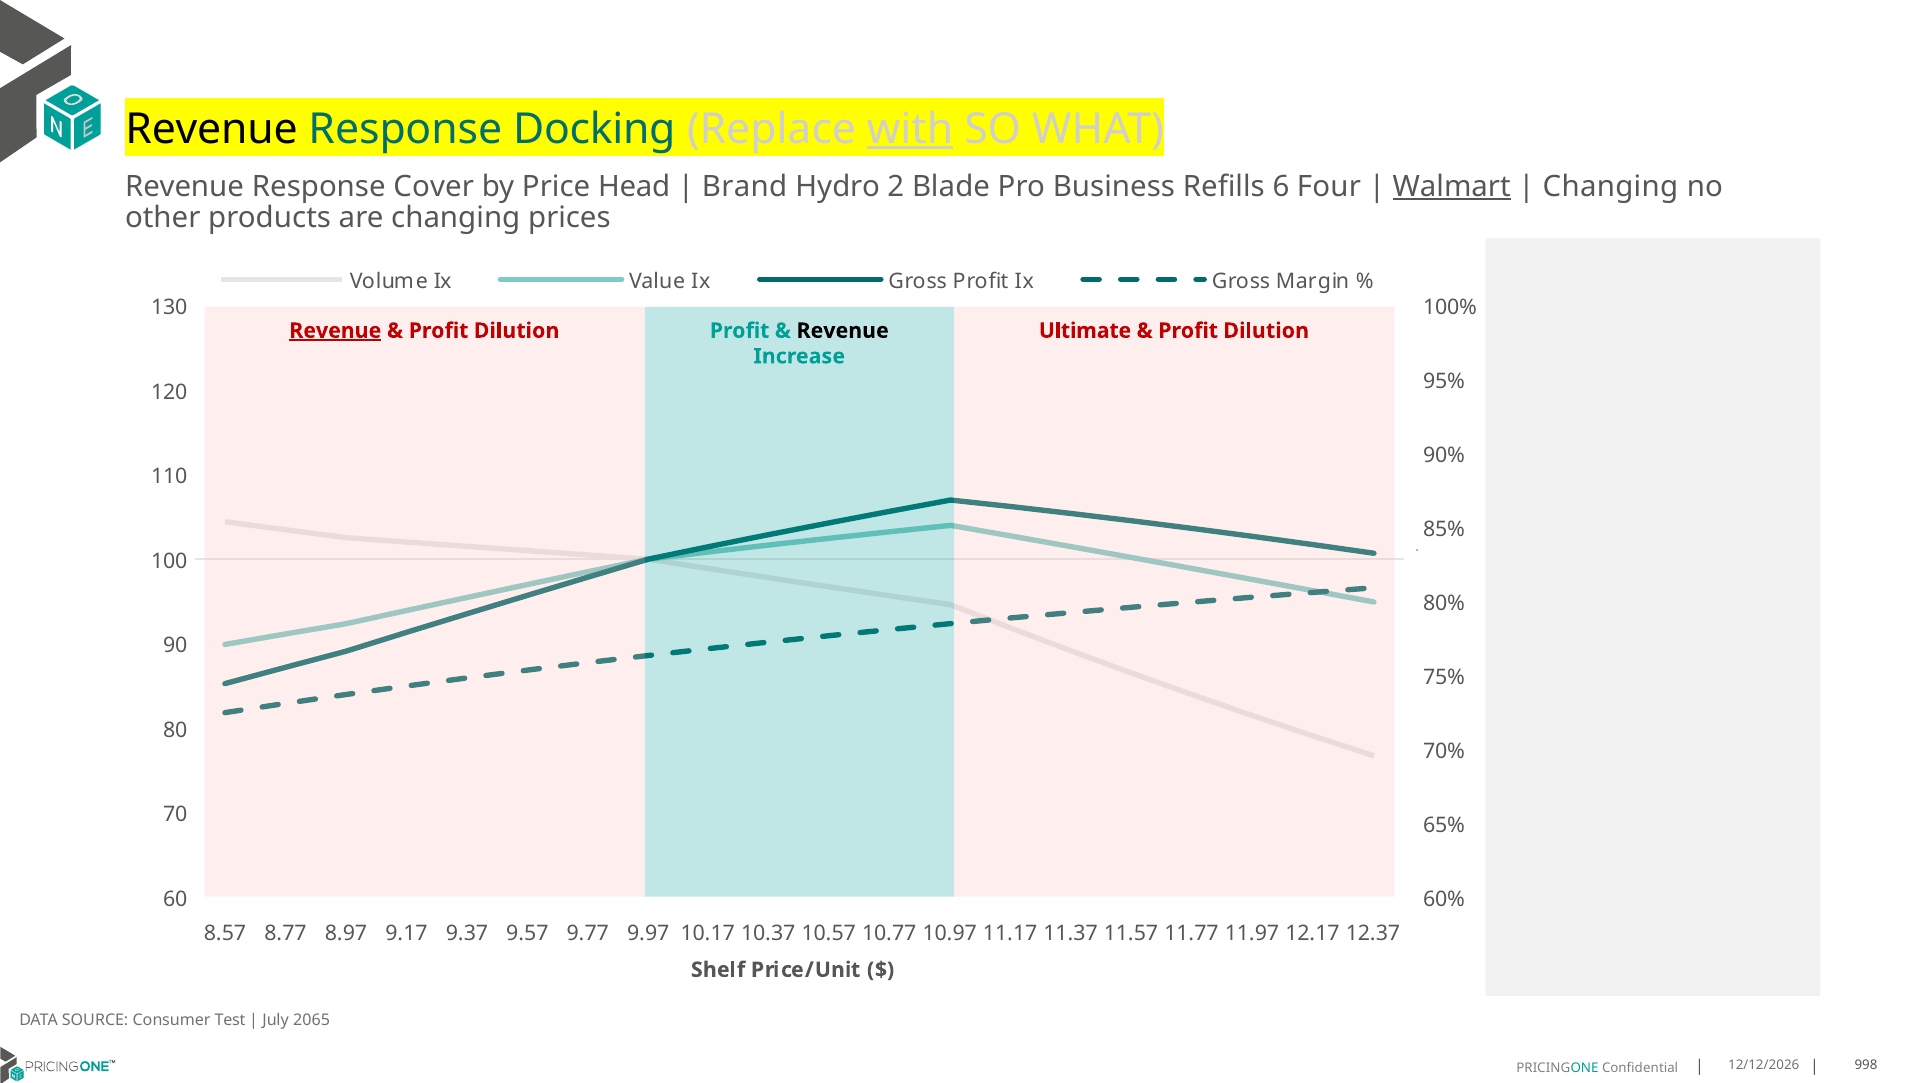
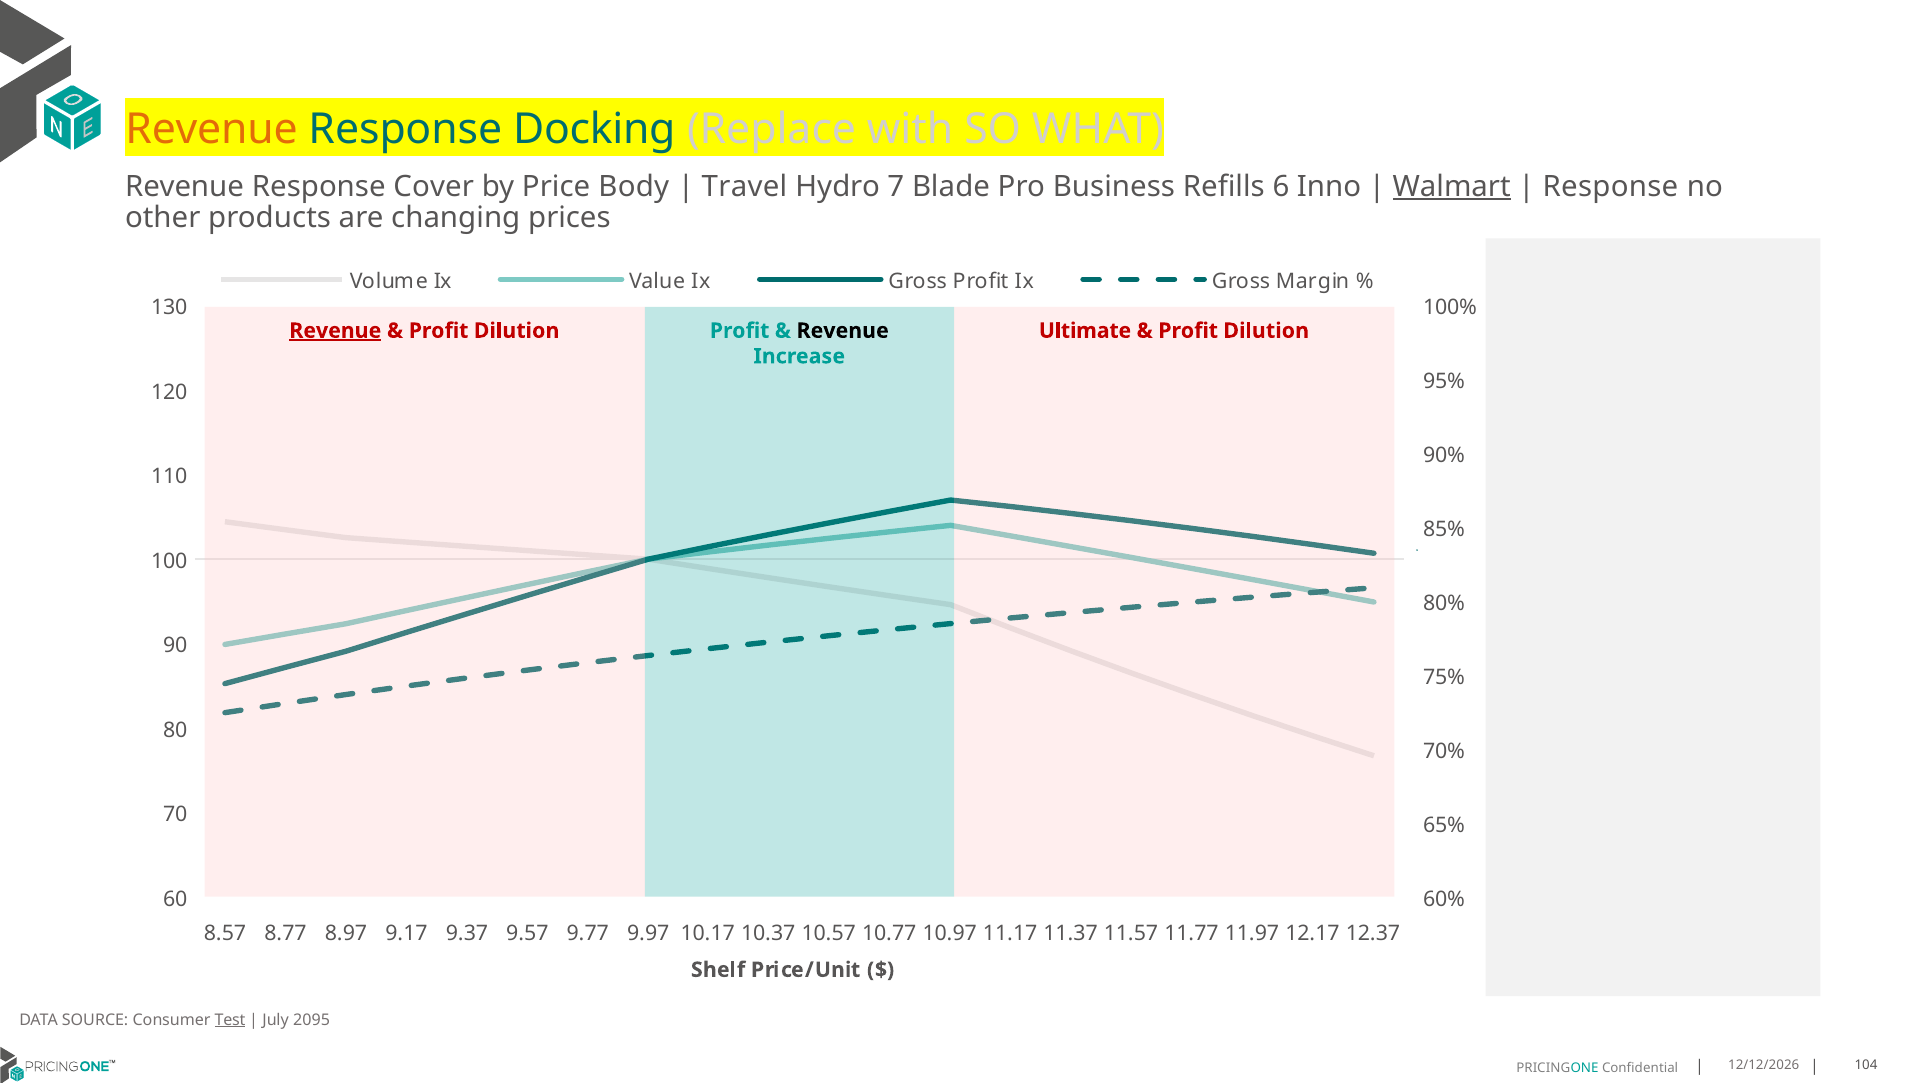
Revenue colour: black -> orange (212, 129)
with underline: present -> none (910, 129)
Head: Head -> Body (634, 186)
Brand: Brand -> Travel (745, 186)
2: 2 -> 7 (896, 186)
Four: Four -> Inno (1329, 186)
Changing: Changing -> Response (1610, 186)
Test underline: none -> present (230, 1020)
2065: 2065 -> 2095 (312, 1020)
998: 998 -> 104 (1866, 1065)
